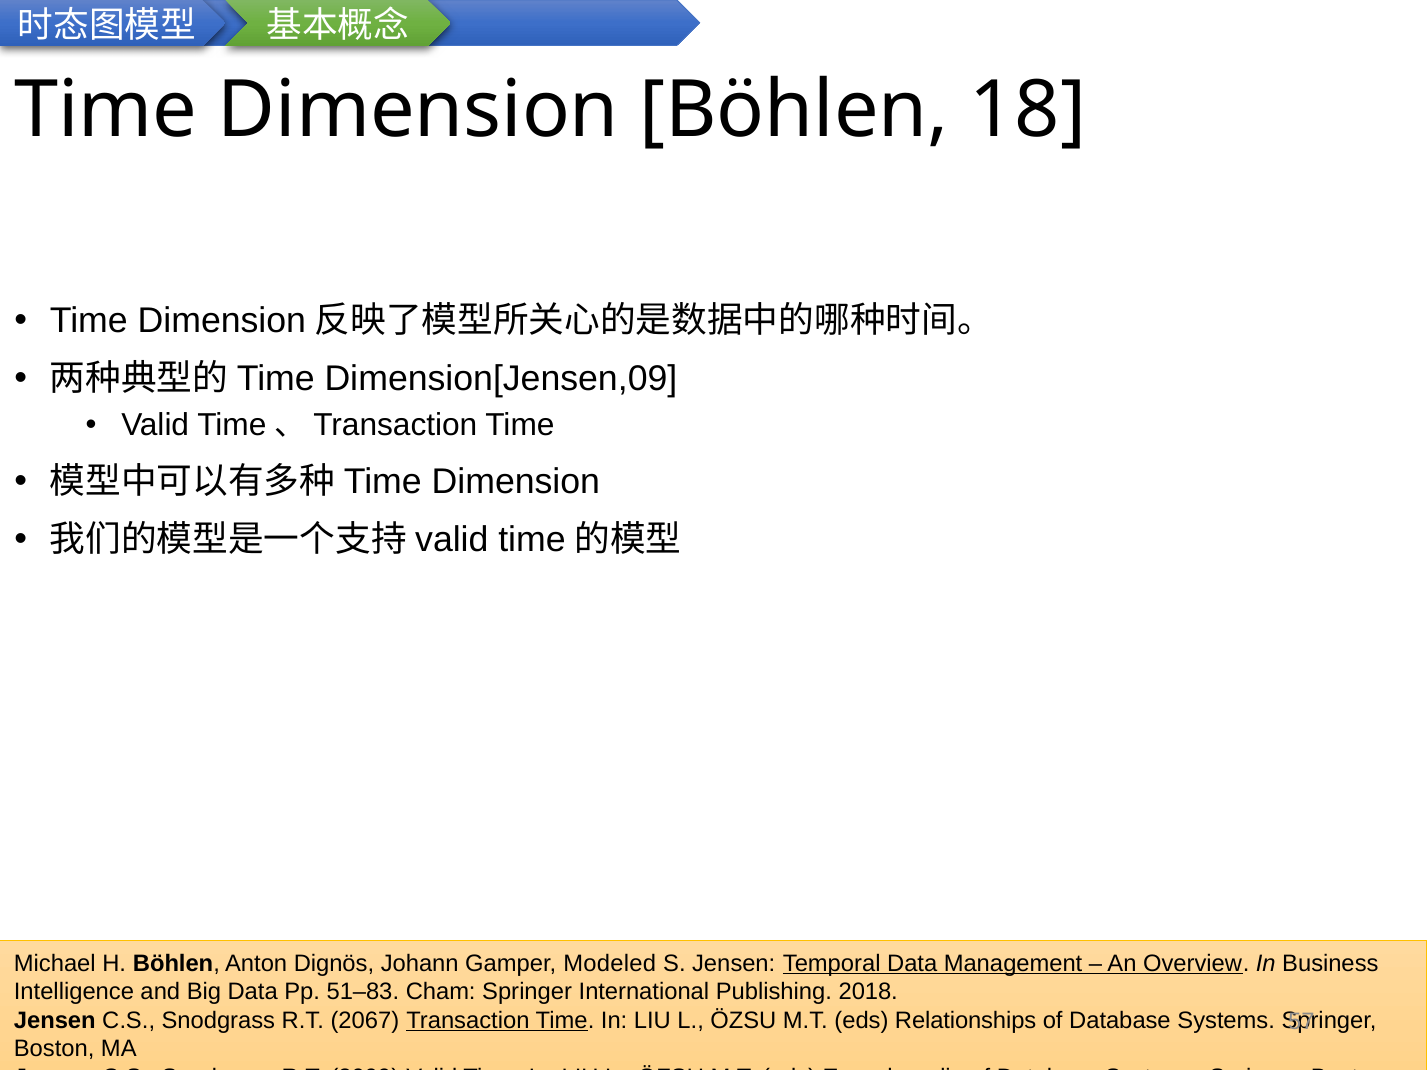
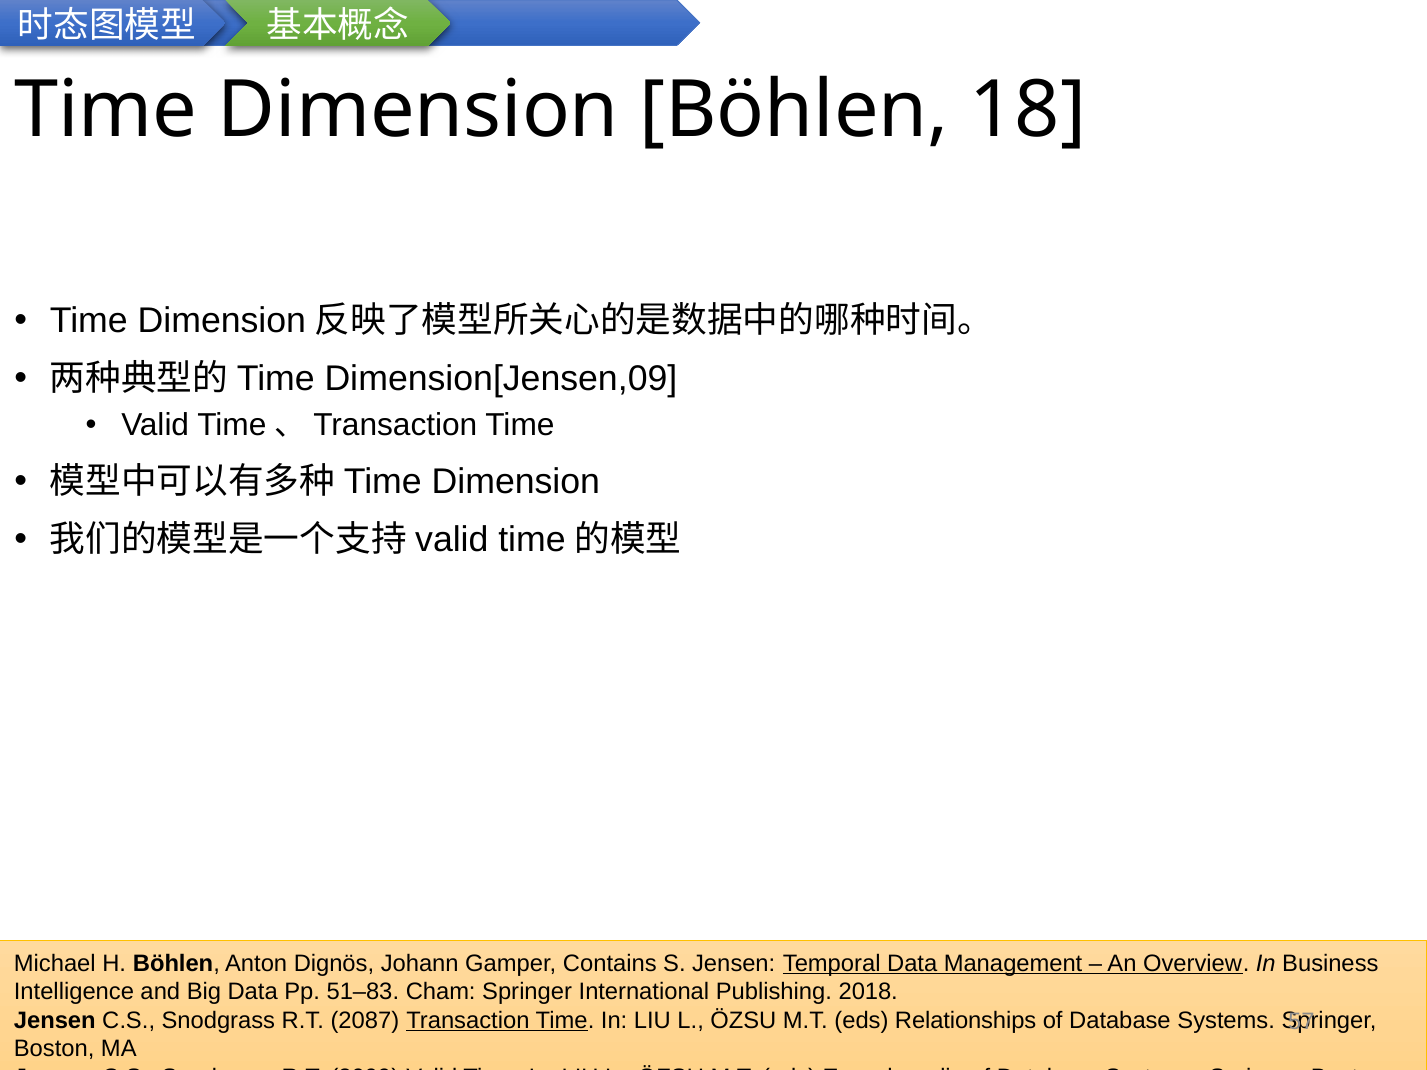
Modeled: Modeled -> Contains (610, 963)
2067: 2067 -> 2087 (365, 1021)
